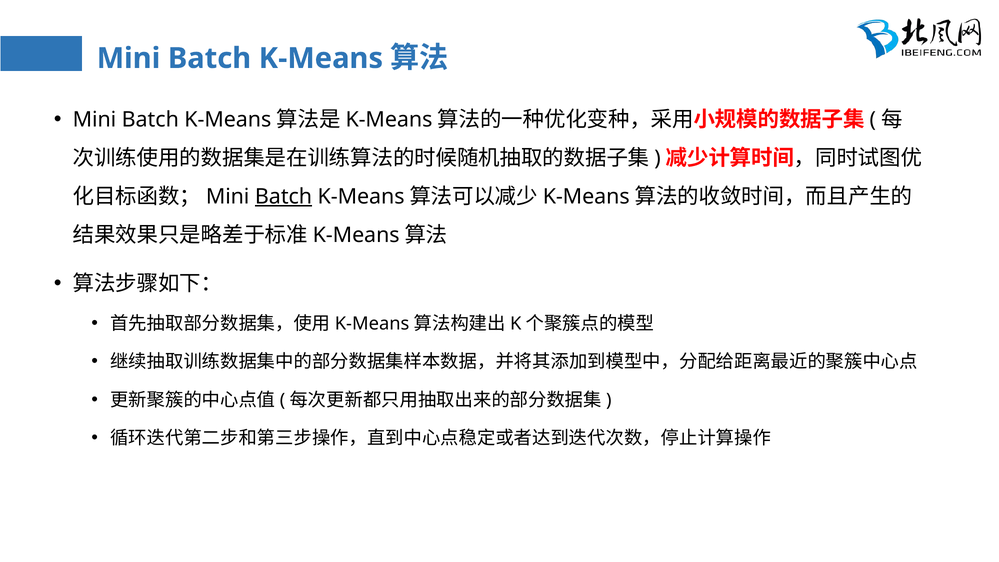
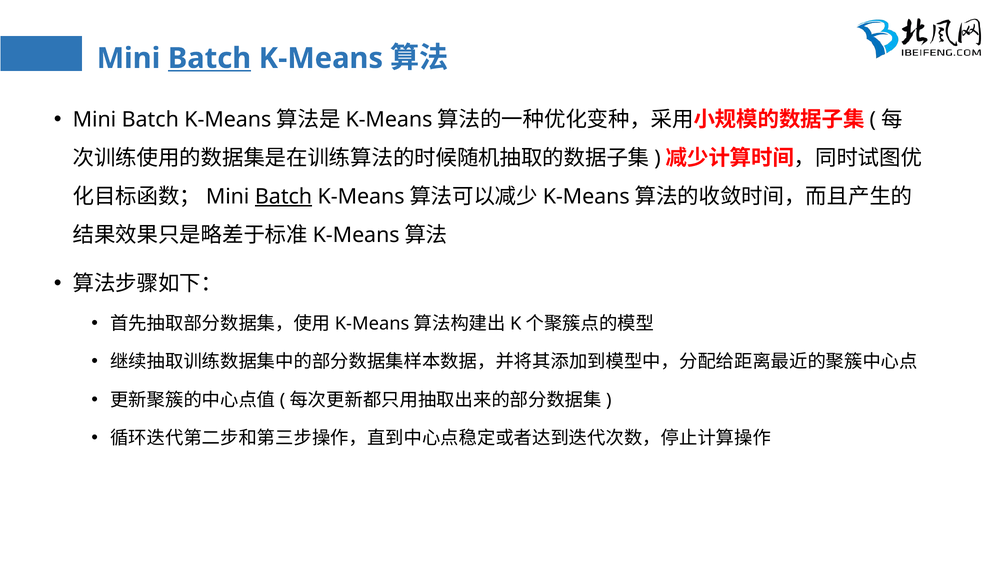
Batch underline: none -> present (210, 58)
